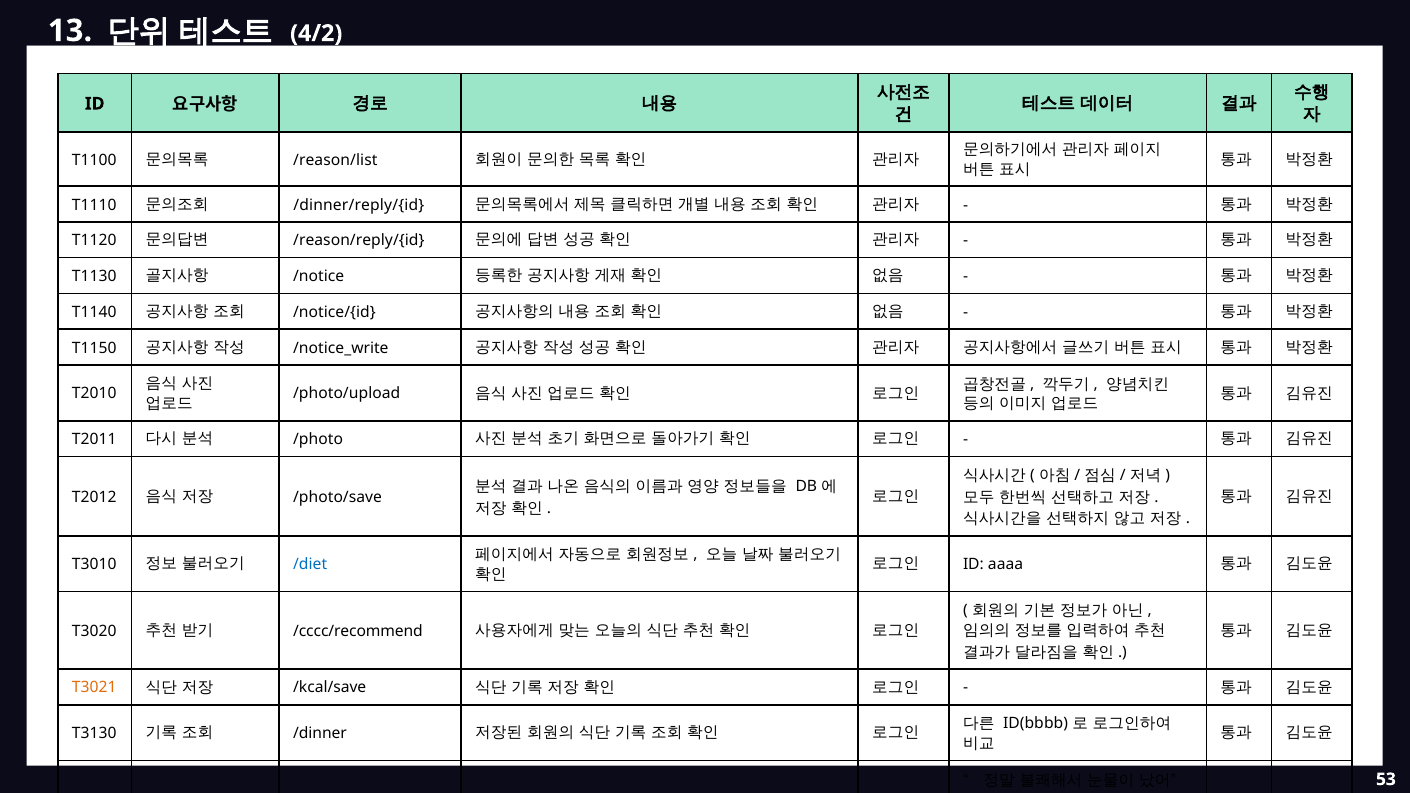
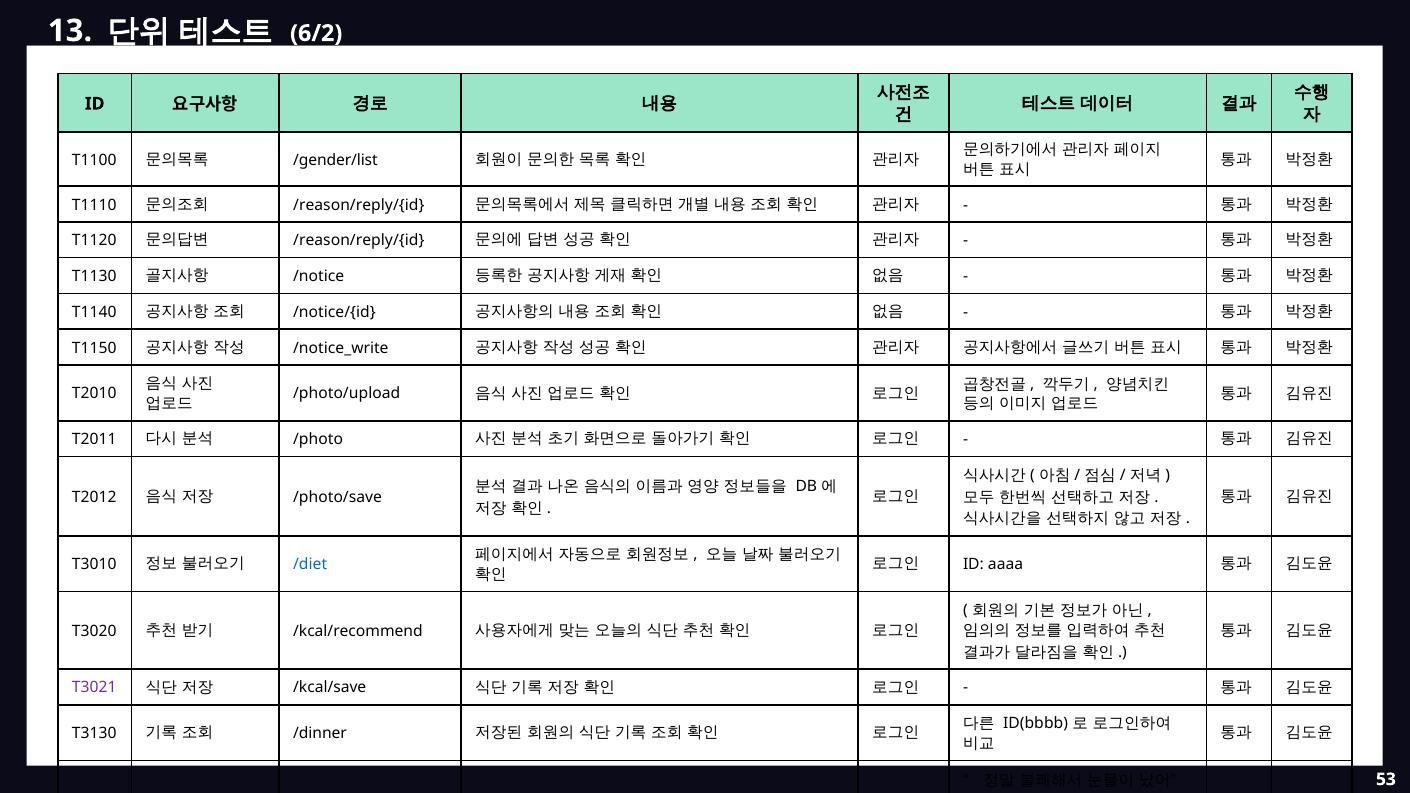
4/2: 4/2 -> 6/2 (316, 33)
/reason/list: /reason/list -> /gender/list (335, 160)
/dinner/reply/{id: /dinner/reply/{id -> /reason/reply/{id (359, 205)
/cccc/recommend: /cccc/recommend -> /kcal/recommend (358, 631)
T3021 colour: orange -> purple (94, 688)
